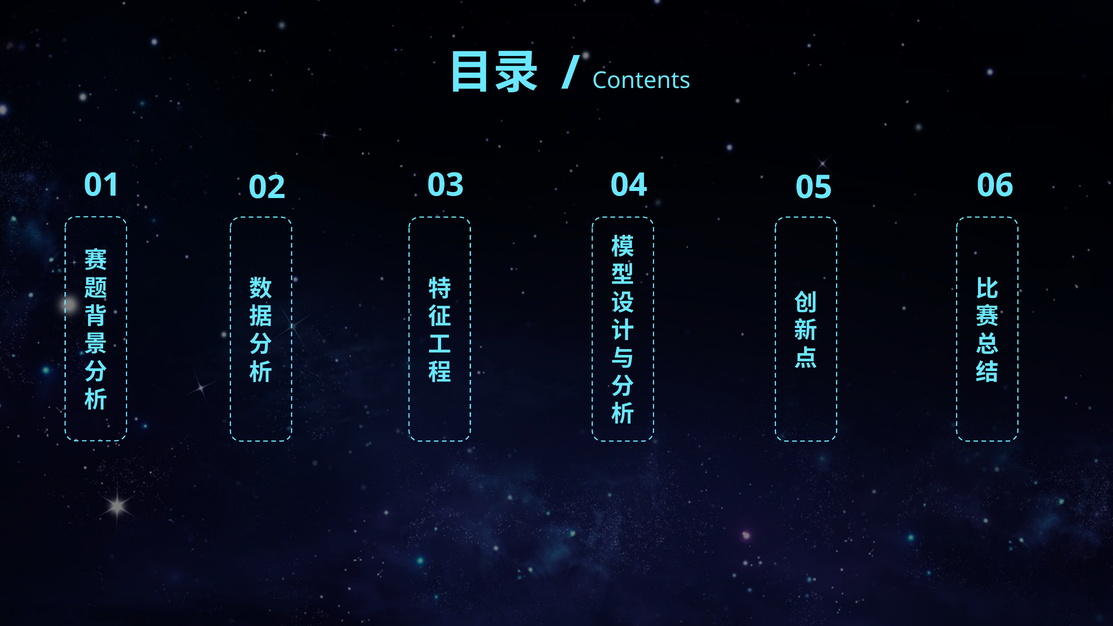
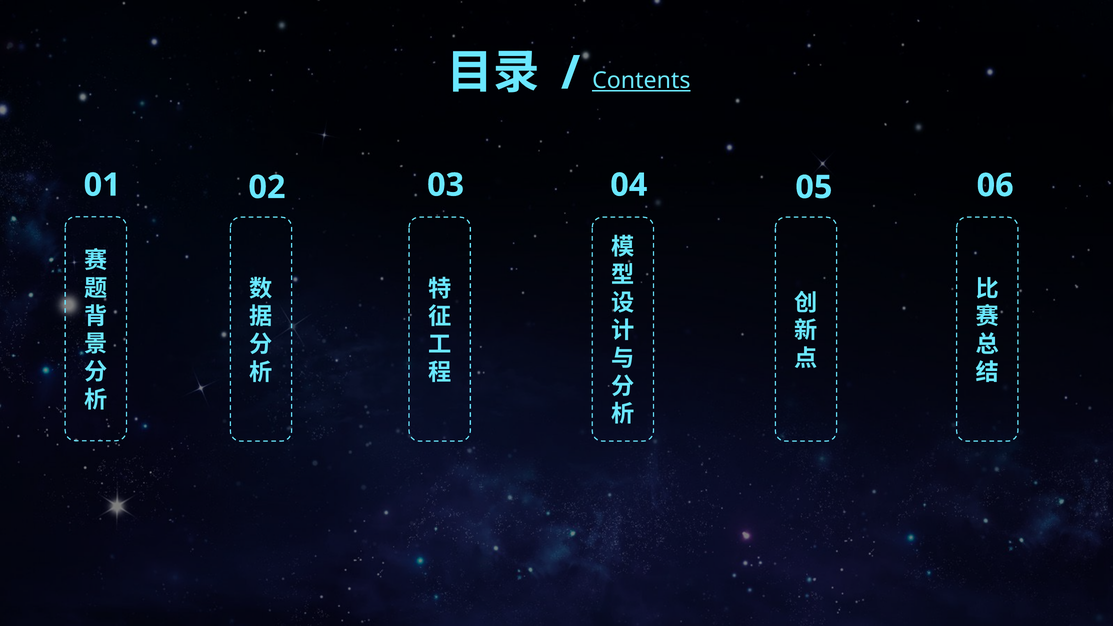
Contents underline: none -> present (641, 81)
